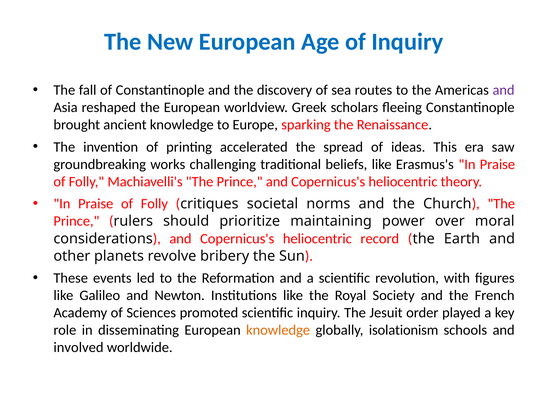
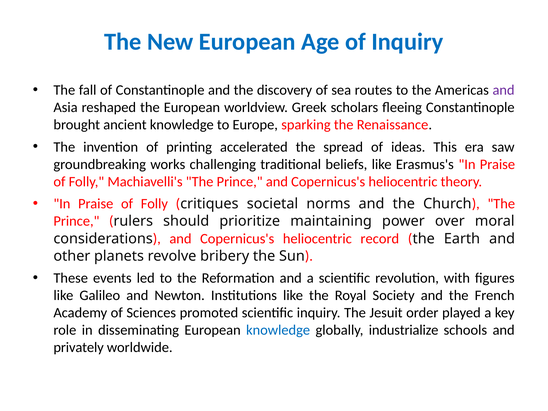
knowledge colour: orange -> blue (278, 330)
isolationism: isolationism -> industrialize (404, 330)
involved: involved -> privately (79, 348)
